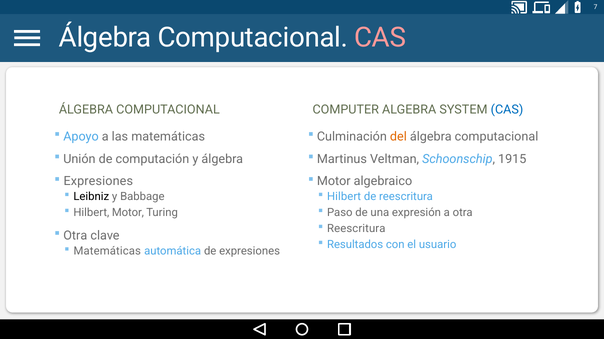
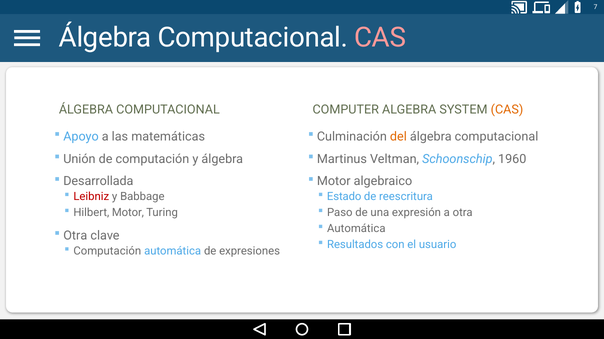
CAS colour: blue -> orange (507, 110)
1915: 1915 -> 1960 (512, 159)
Expresiones: Expresiones -> Desarrollada (98, 182)
Leibniz colour: black -> red (91, 197)
Hilbert: Hilbert -> Estado (344, 197)
Reescritura: Reescritura -> Automática (356, 229)
Matemáticas: Matemáticas -> Computación (107, 252)
